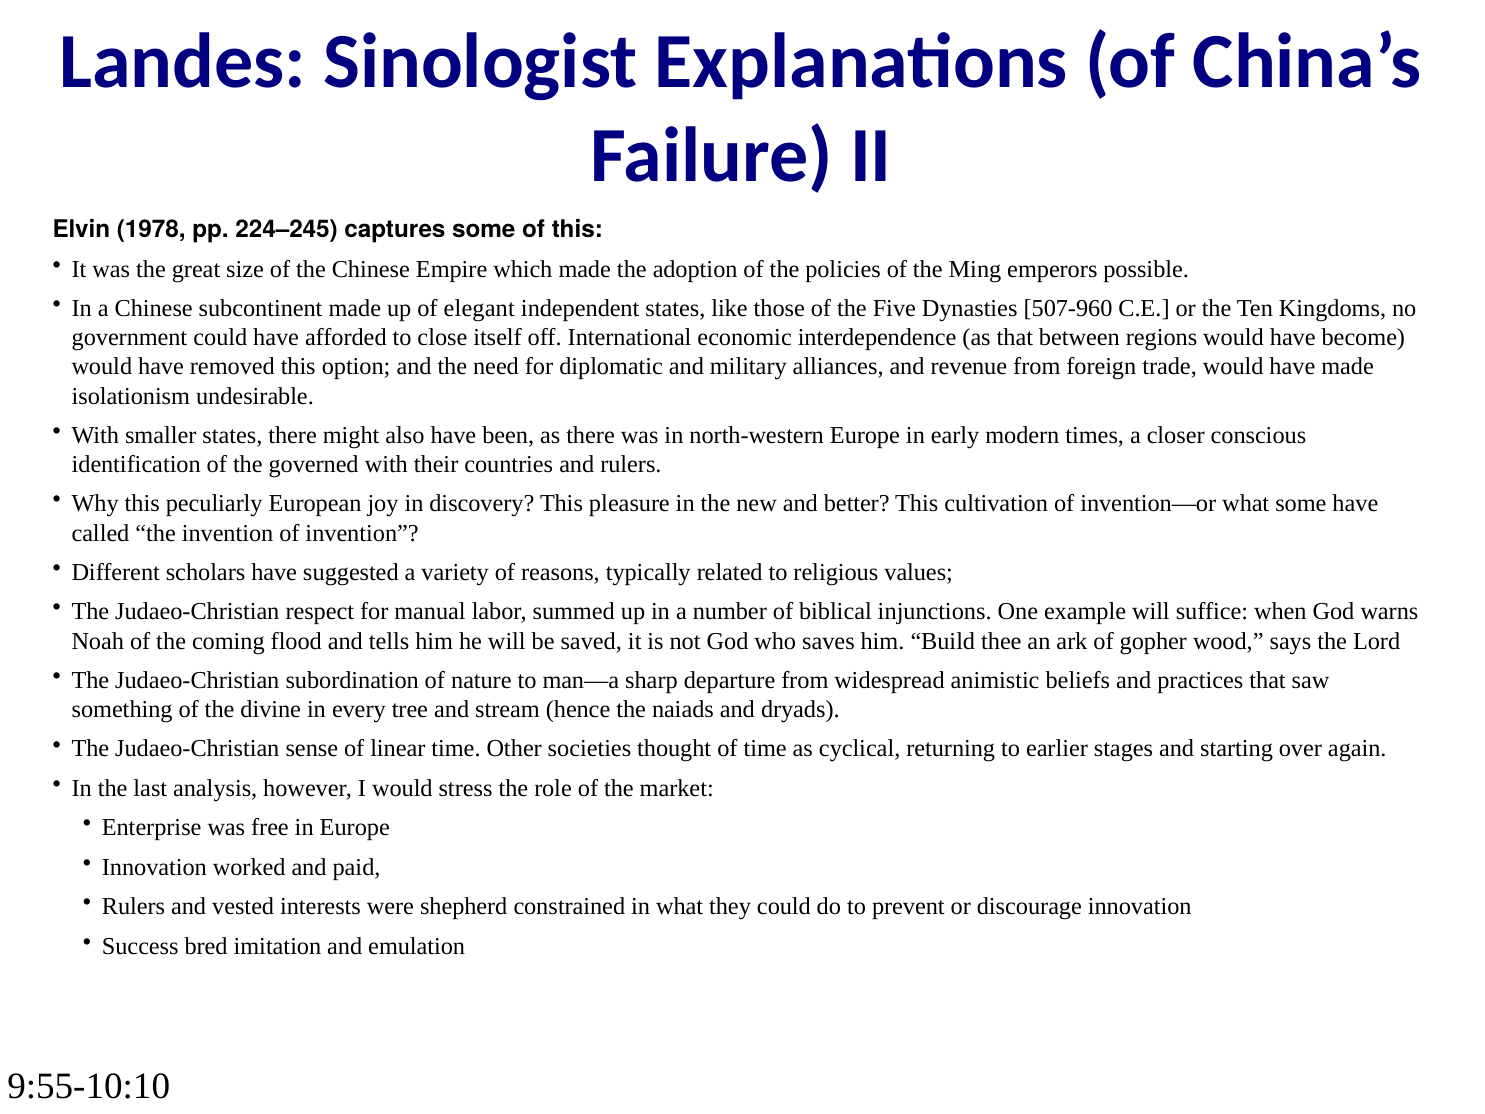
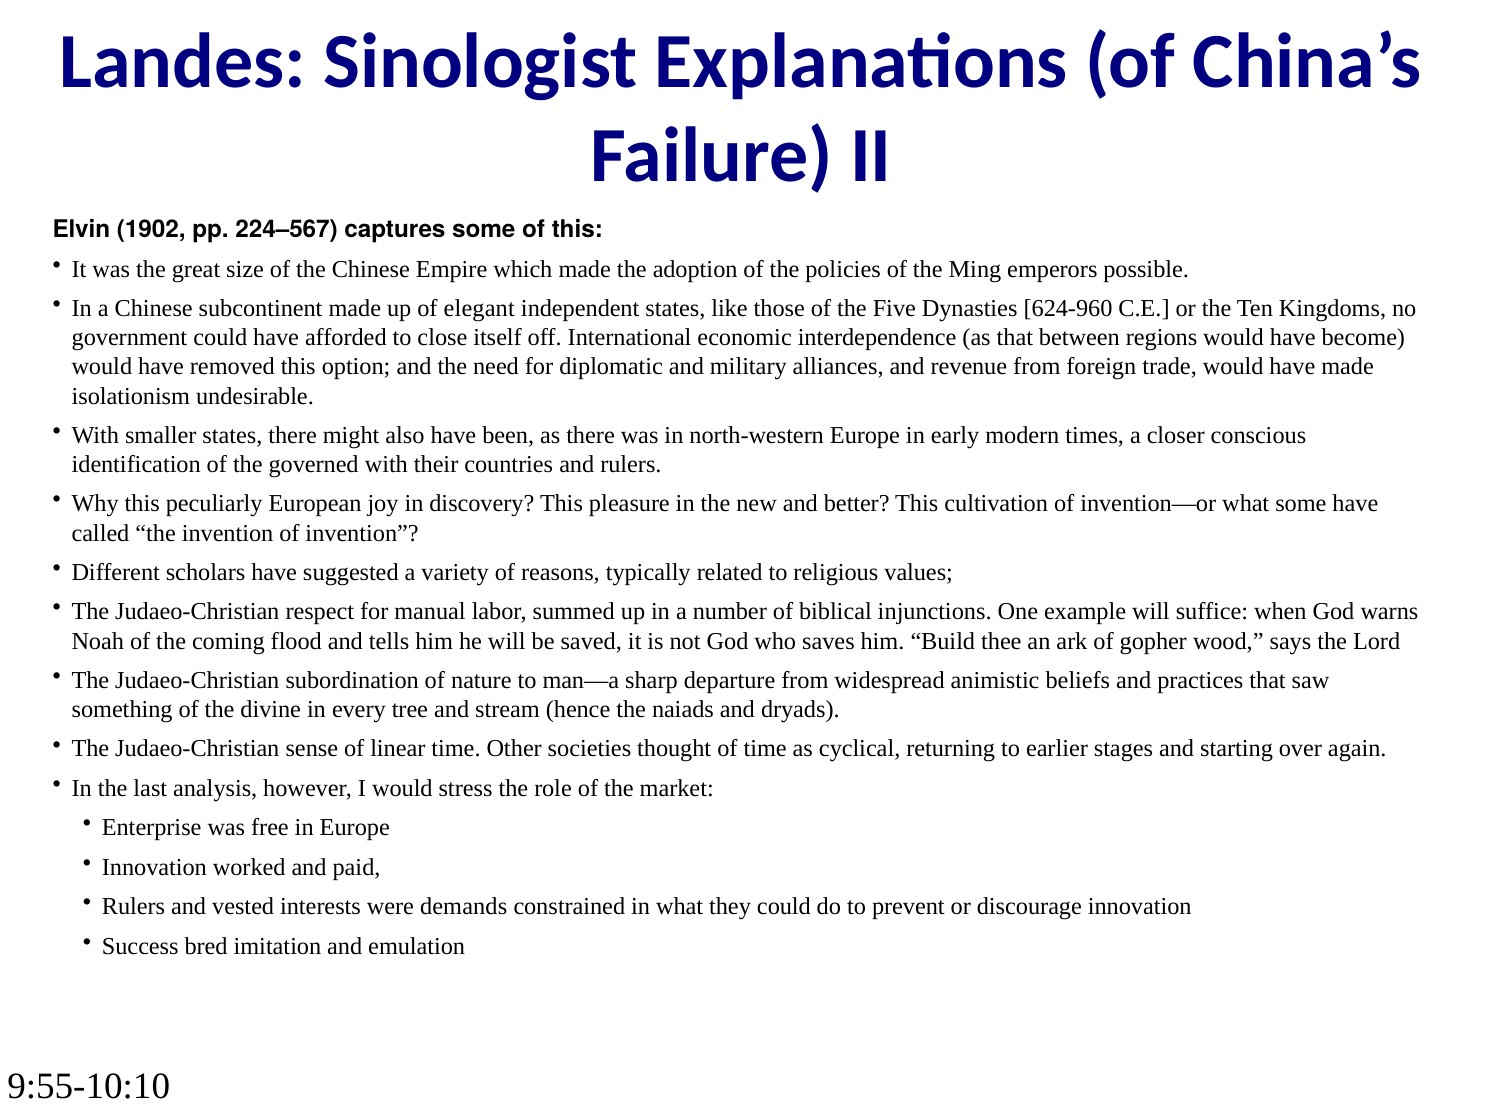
1978: 1978 -> 1902 (151, 230)
224–245: 224–245 -> 224–567 (287, 230)
507-960: 507-960 -> 624-960 (1068, 309)
shepherd: shepherd -> demands (464, 906)
